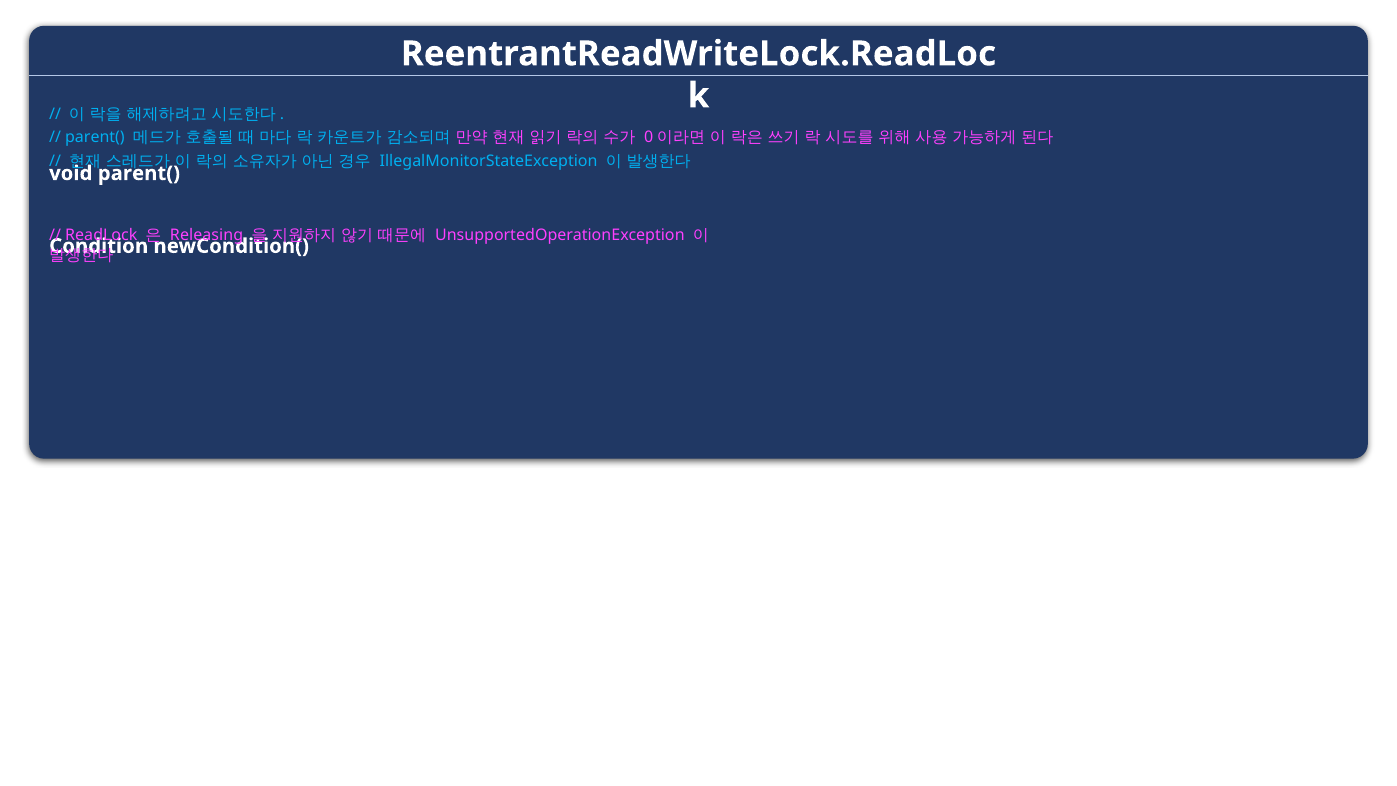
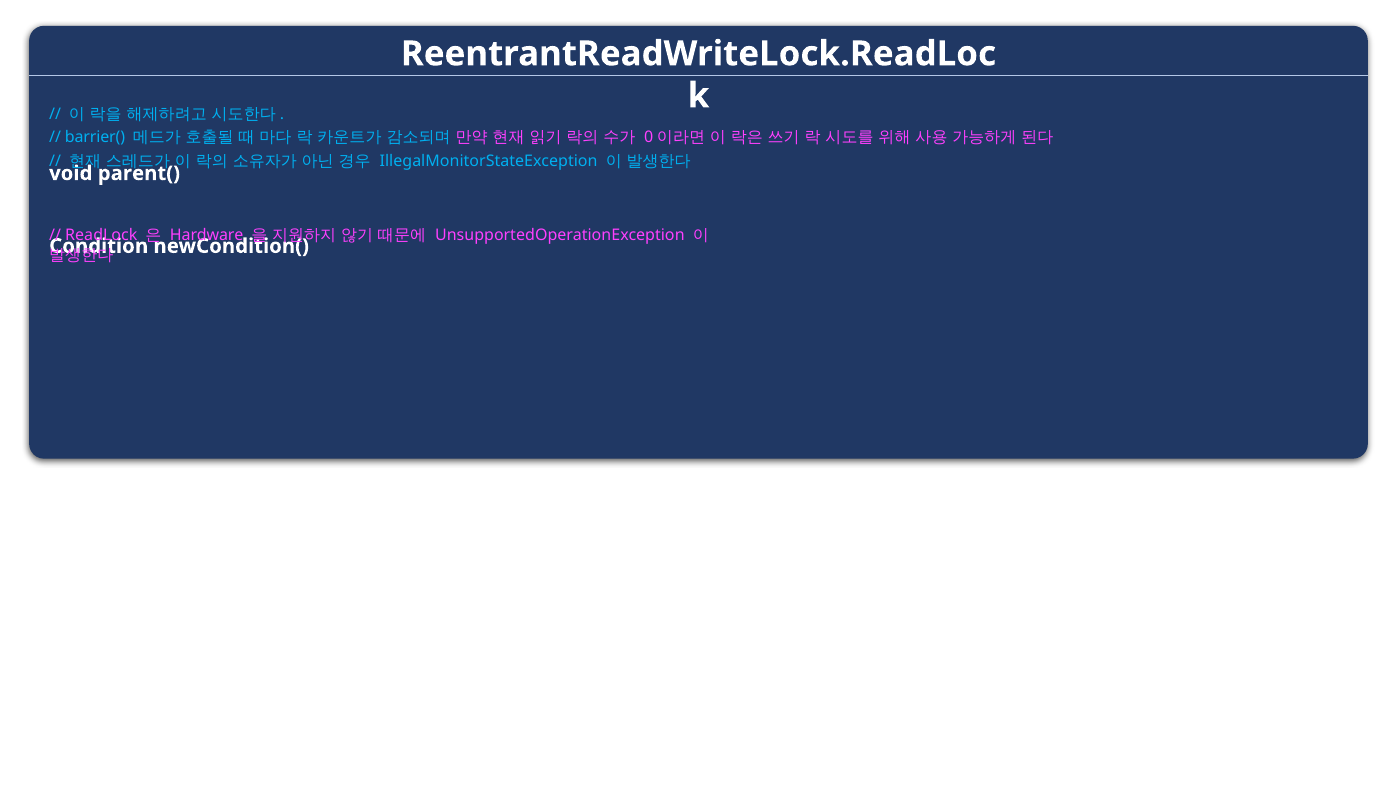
parent(: parent( -> barrier( (95, 138)
Releasing: Releasing -> Hardware (207, 236)
